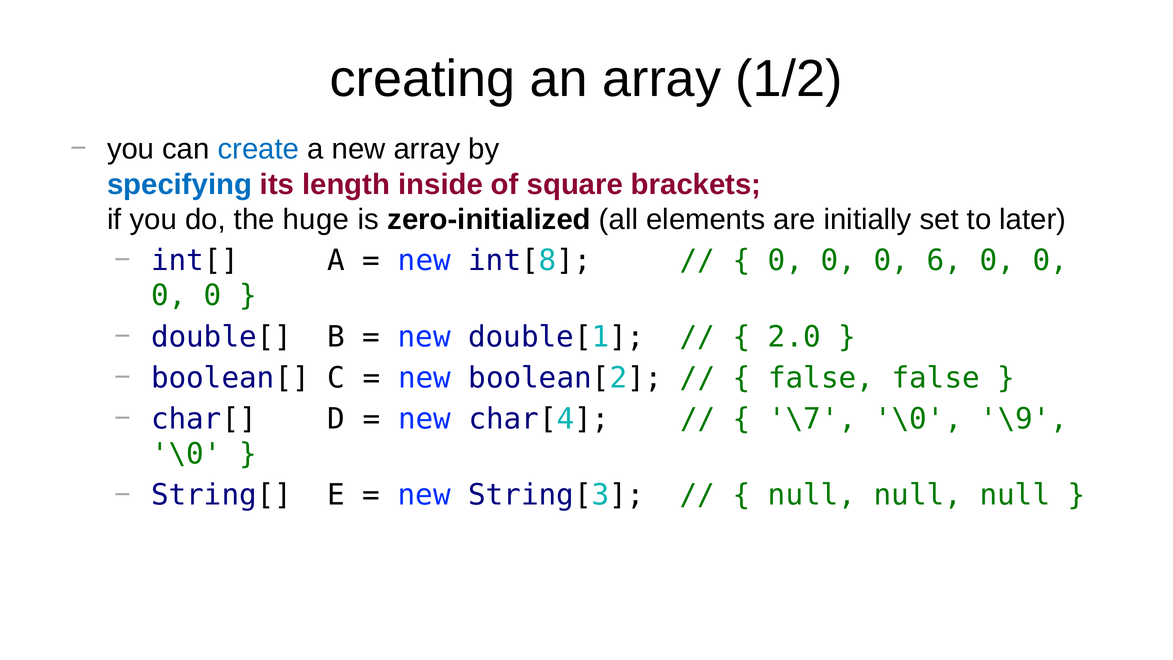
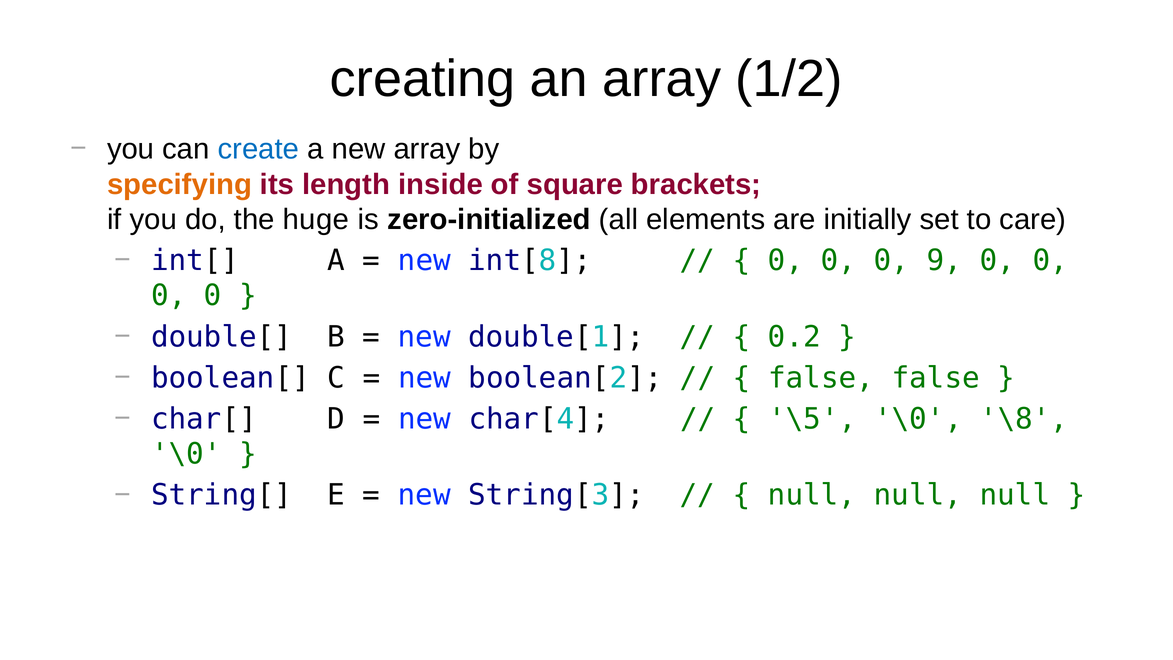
specifying colour: blue -> orange (179, 184)
later: later -> care (1033, 219)
6: 6 -> 9 (944, 261)
2.0: 2.0 -> 0.2 (794, 337)
\7: \7 -> \5 (812, 419)
\9: \9 -> \8 (1024, 419)
